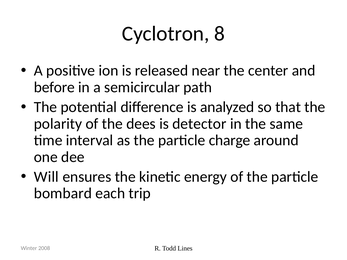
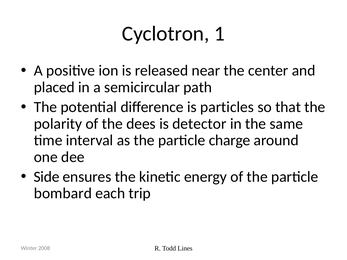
8: 8 -> 1 (219, 34)
before: before -> placed (54, 87)
analyzed: analyzed -> particles (227, 107)
Will: Will -> Side (47, 177)
